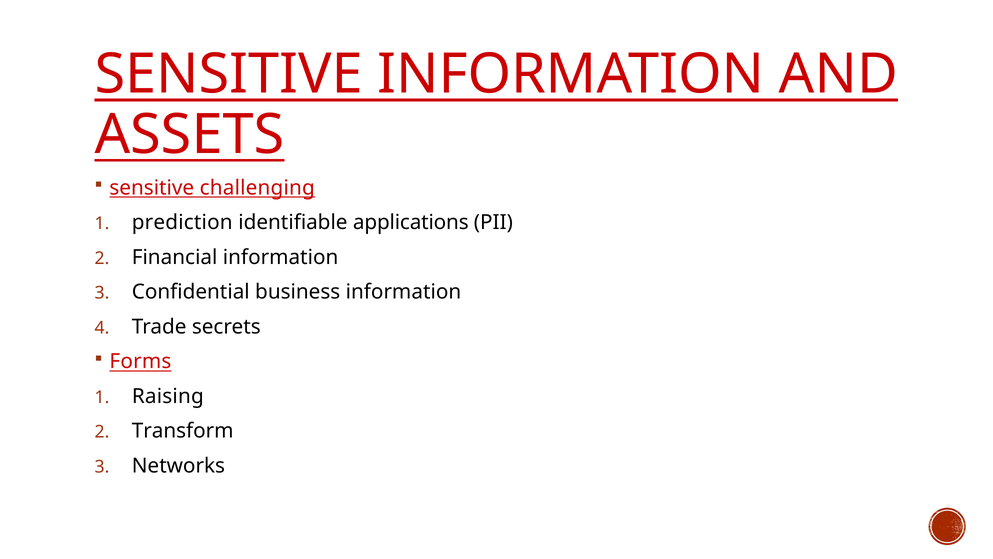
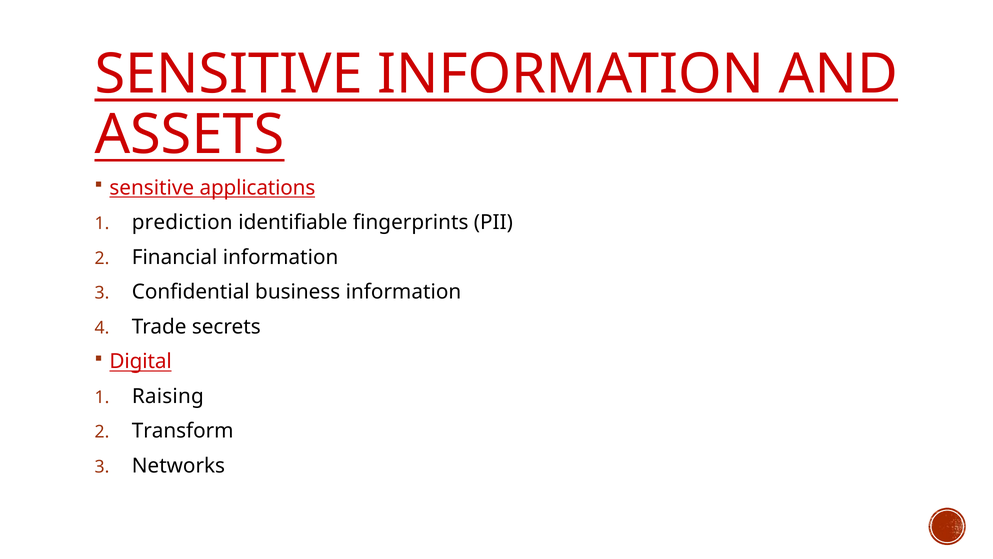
challenging: challenging -> applications (257, 188)
applications: applications -> fingerprints (411, 222)
Forms: Forms -> Digital (141, 361)
